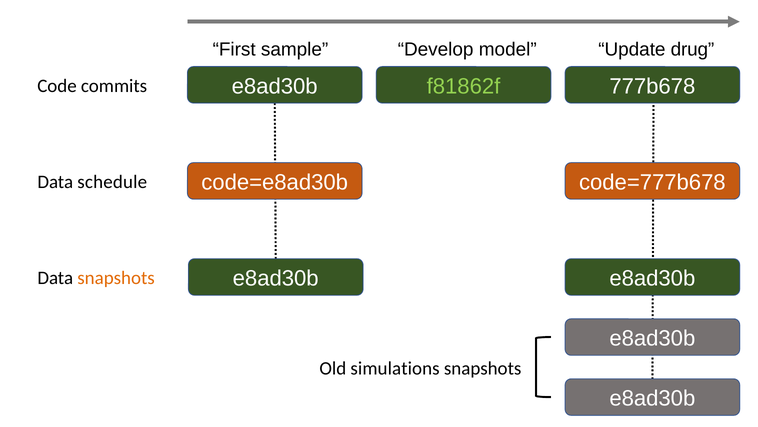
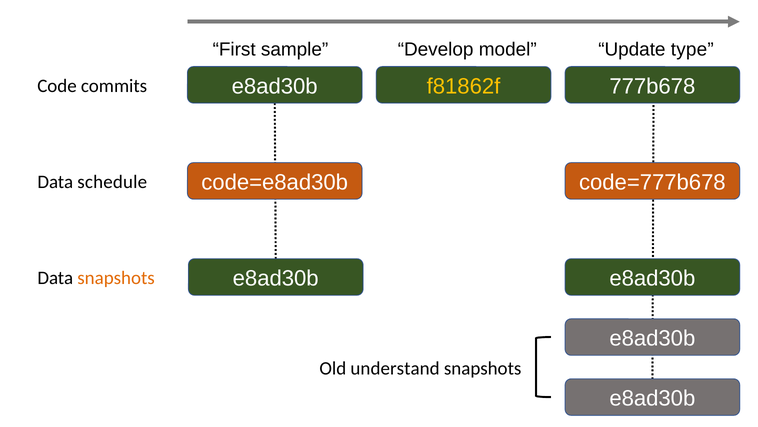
drug: drug -> type (692, 50)
f81862f colour: light green -> yellow (464, 86)
simulations: simulations -> understand (395, 368)
